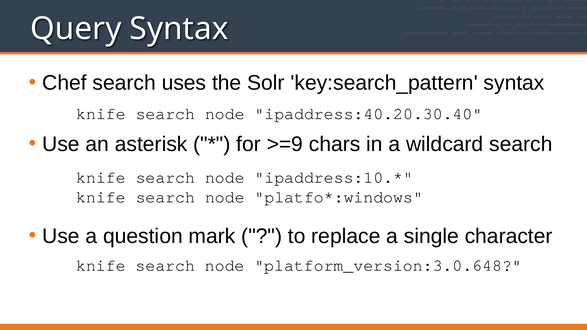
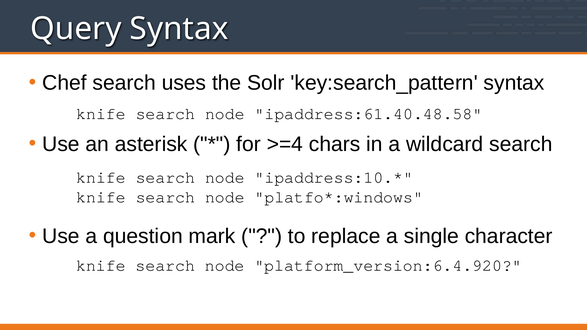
ipaddress:40.20.30.40: ipaddress:40.20.30.40 -> ipaddress:61.40.48.58 (368, 114)
>=9: >=9 -> >=4 (285, 144)
platform_version:3.0.648: platform_version:3.0.648 -> platform_version:6.4.920 (388, 266)
